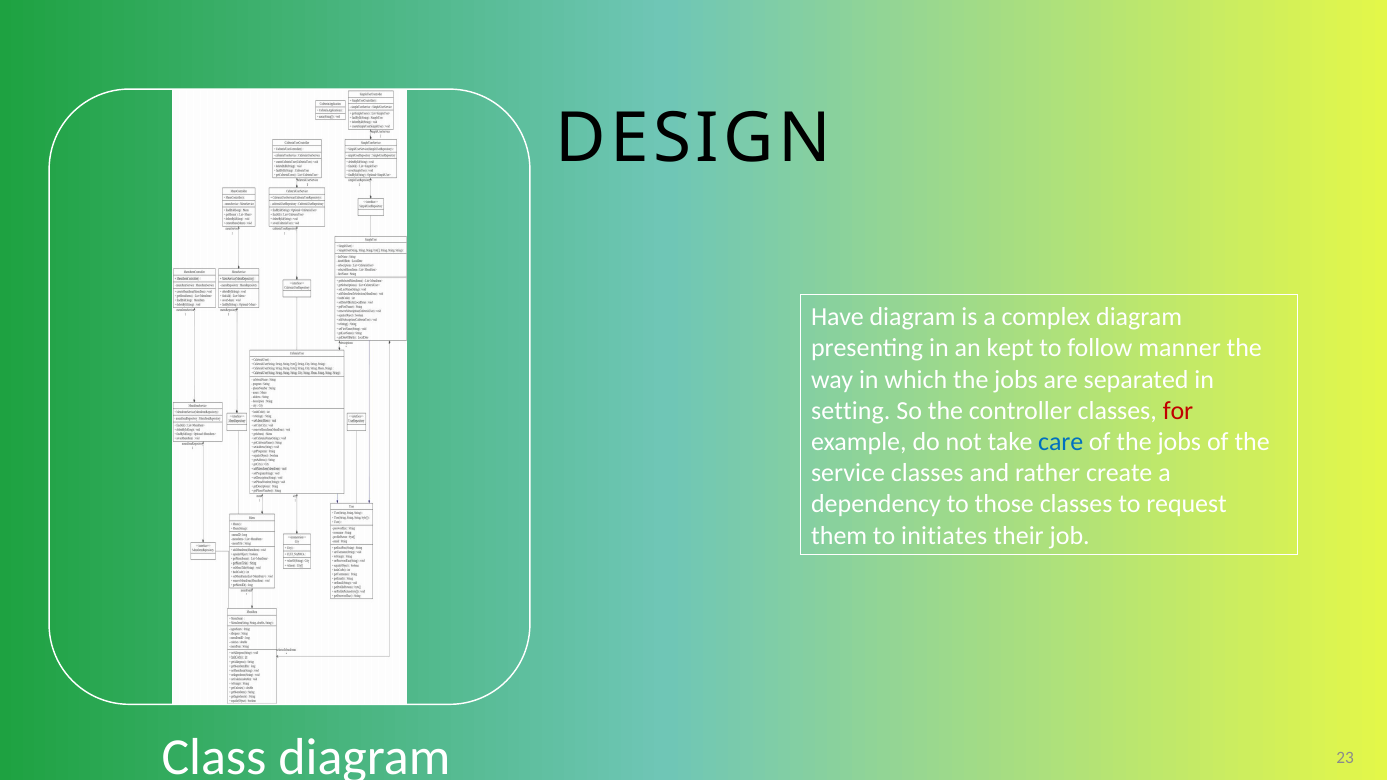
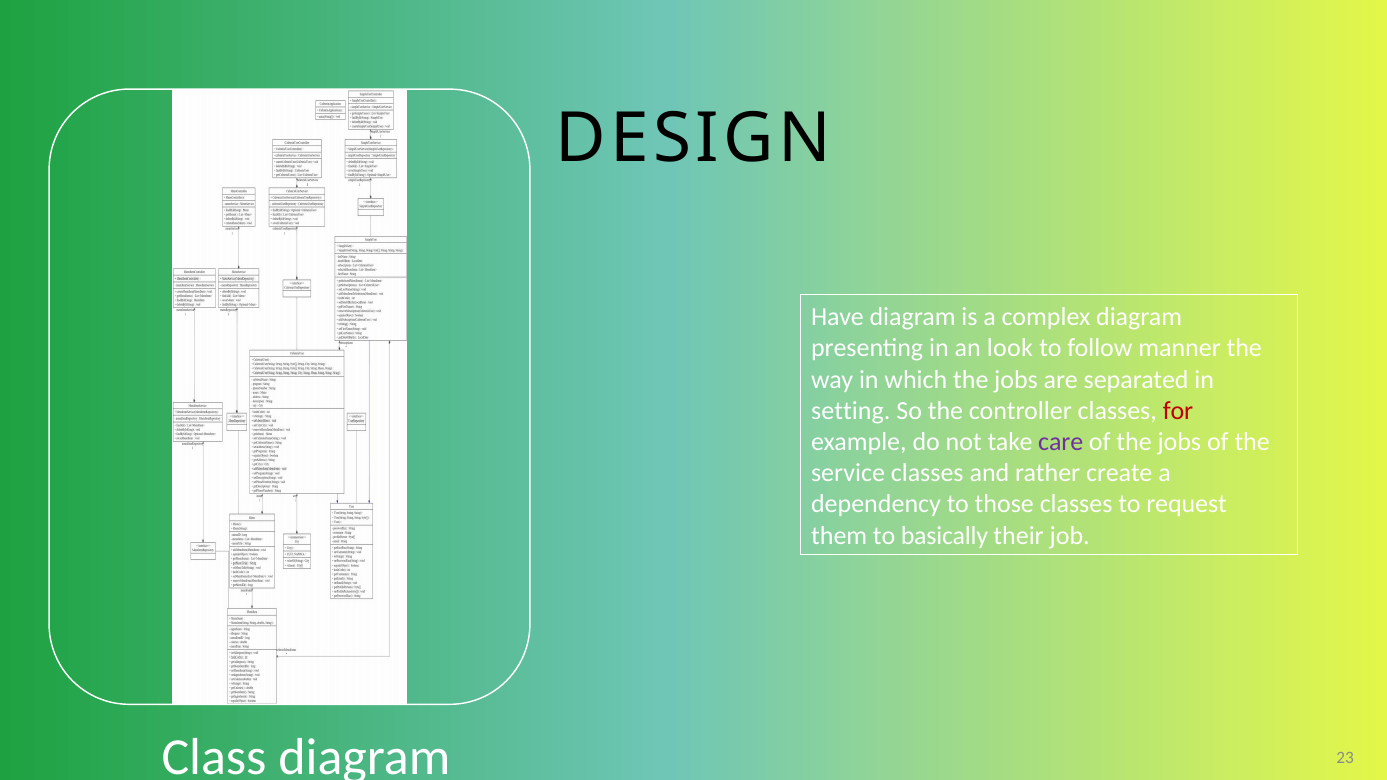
kept: kept -> look (1010, 348)
care colour: blue -> purple (1061, 442)
initiates: initiates -> basically (944, 536)
